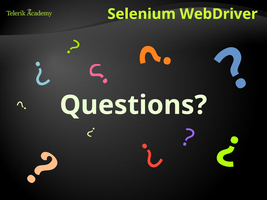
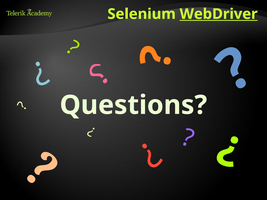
WebDriver underline: none -> present (219, 14)
